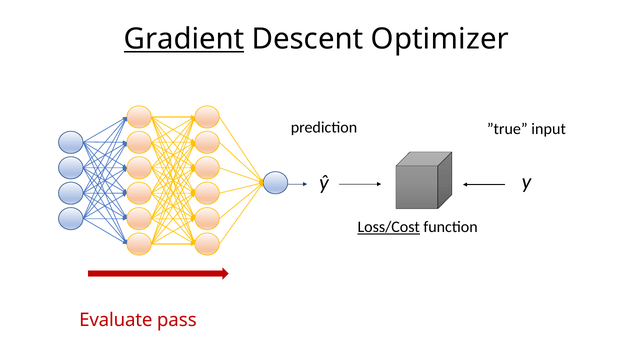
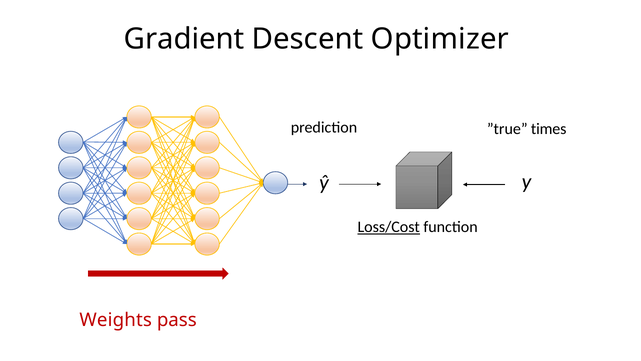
Gradient underline: present -> none (184, 39)
input: input -> times (549, 129)
Evaluate: Evaluate -> Weights (116, 320)
